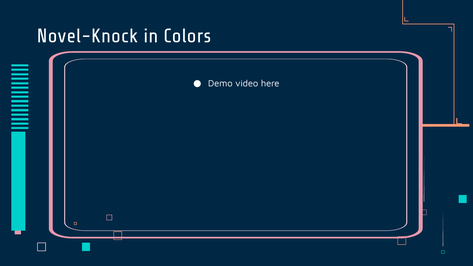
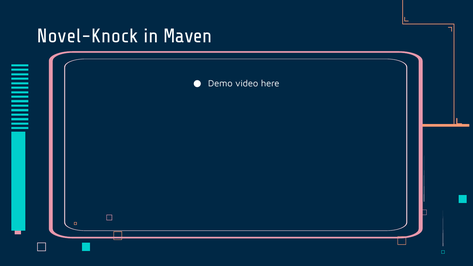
Colors: Colors -> Maven (188, 36)
